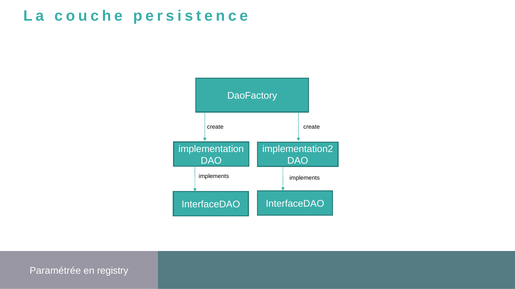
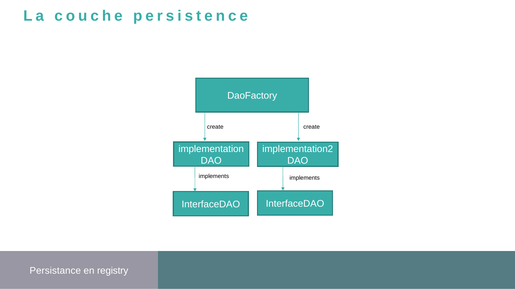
Paramétrée: Paramétrée -> Persistance (55, 271)
